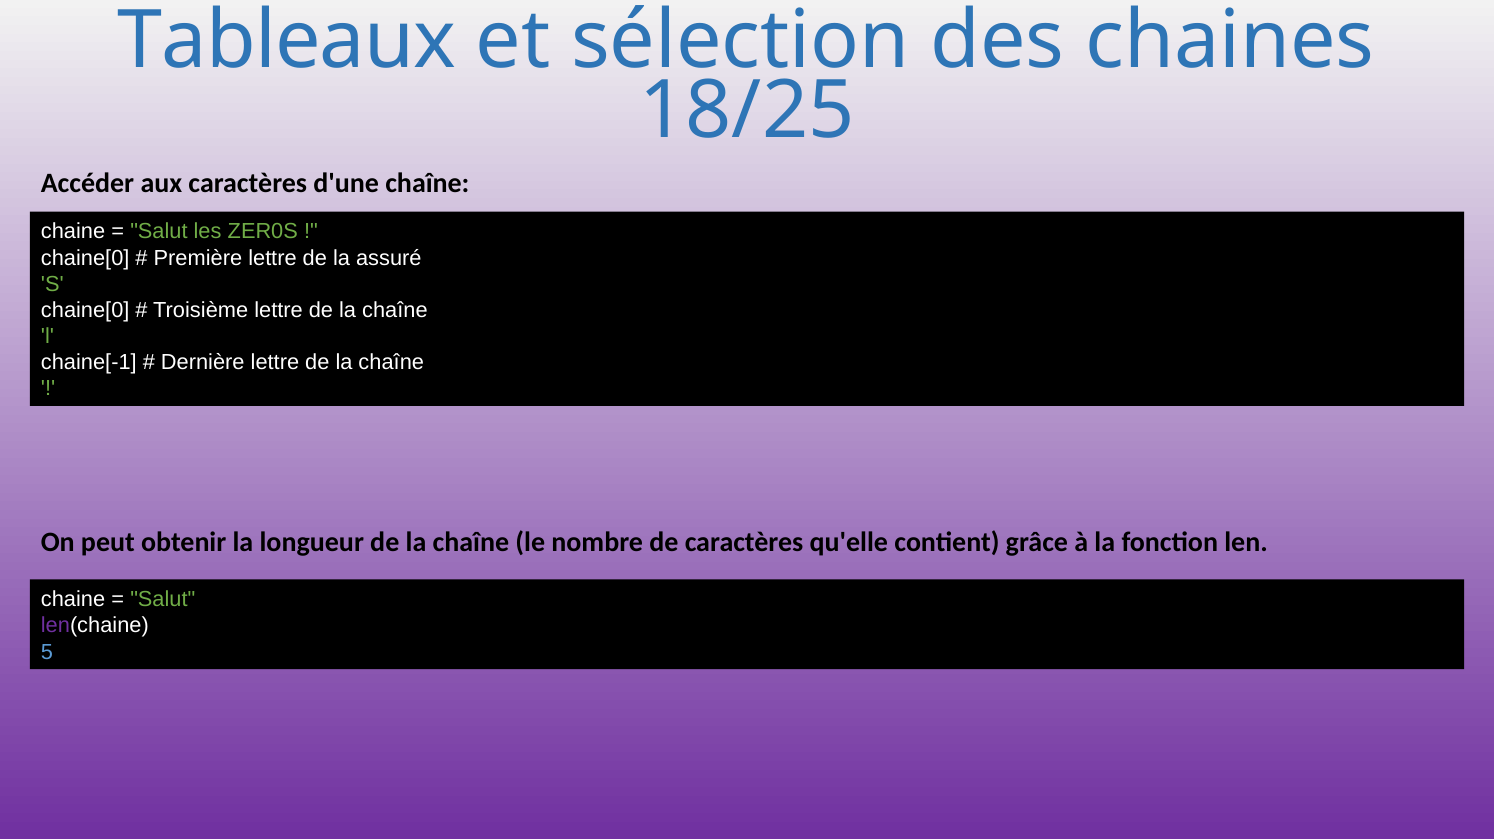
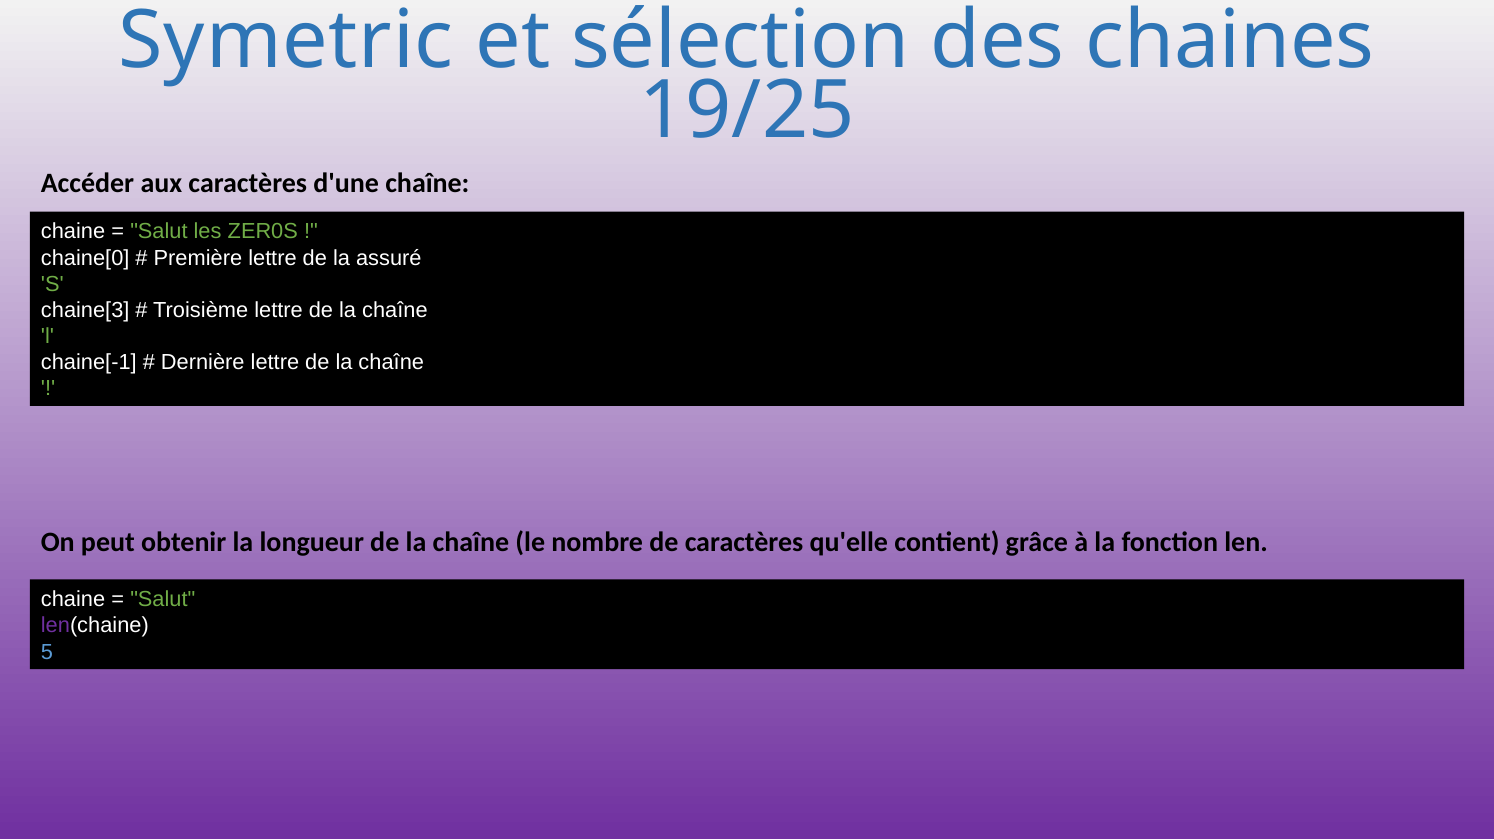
Tableaux: Tableaux -> Symetric (286, 40)
18/25: 18/25 -> 19/25 (747, 110)
chaine[0: chaine[0 -> chaine[3 (85, 310)
